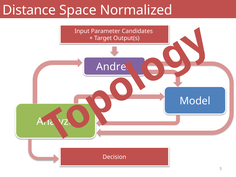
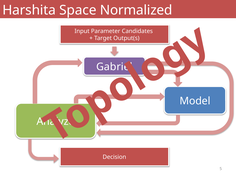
Distance: Distance -> Harshita (29, 10)
Andrea: Andrea -> Gabriel (114, 67)
